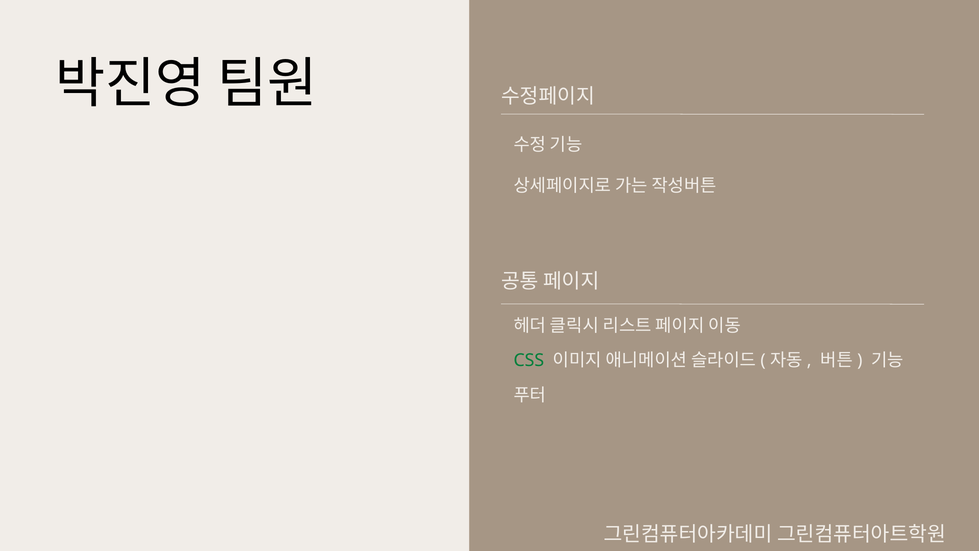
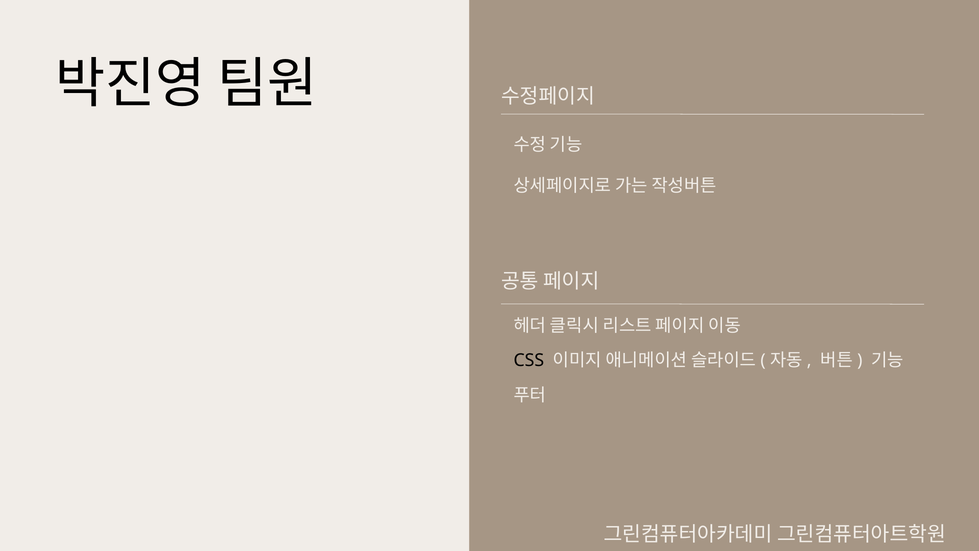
CSS colour: green -> black (529, 360)
